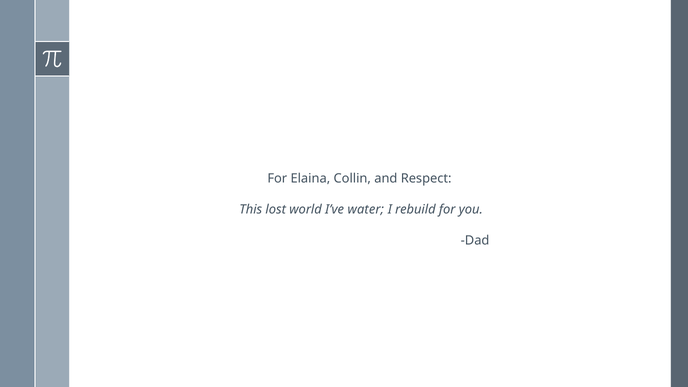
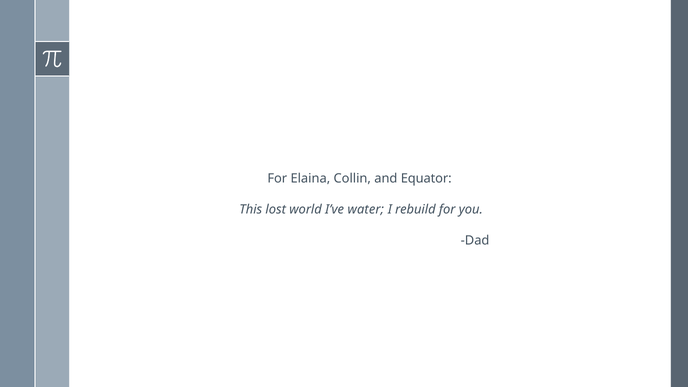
Respect: Respect -> Equator (426, 179)
